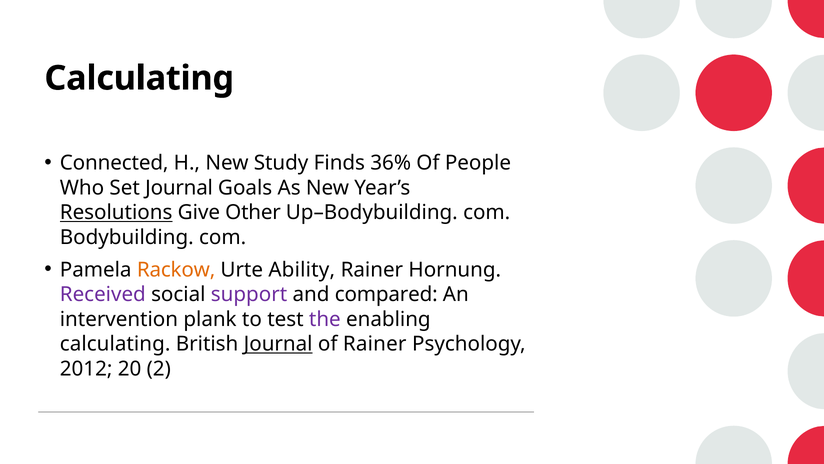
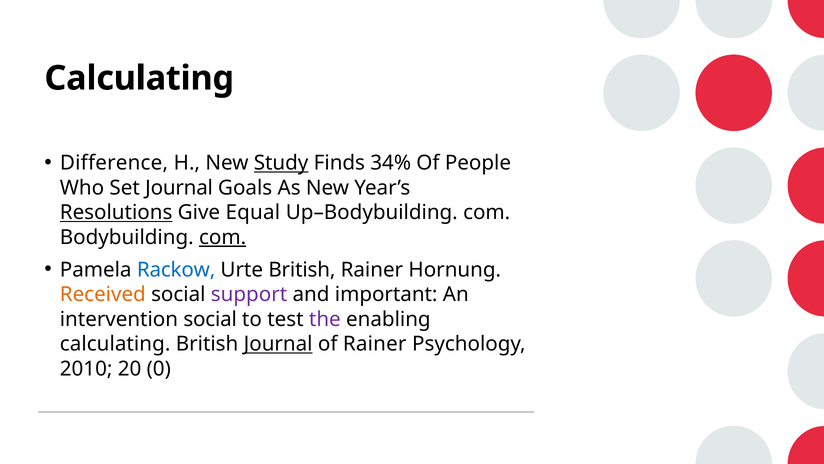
Connected: Connected -> Difference (114, 163)
Study underline: none -> present (281, 163)
36%: 36% -> 34% (391, 163)
Other: Other -> Equal (253, 212)
com underline: none -> present (223, 237)
Rackow colour: orange -> blue (176, 269)
Urte Ability: Ability -> British (302, 269)
Received colour: purple -> orange (103, 294)
compared: compared -> important (386, 294)
intervention plank: plank -> social (210, 319)
2012: 2012 -> 2010 (86, 368)
2: 2 -> 0 (159, 368)
